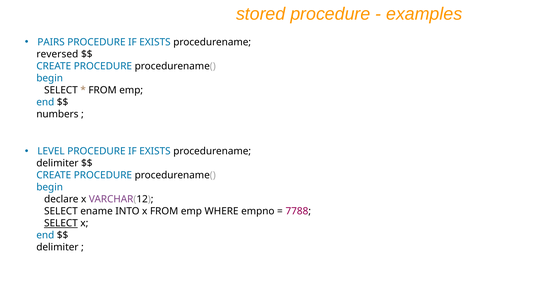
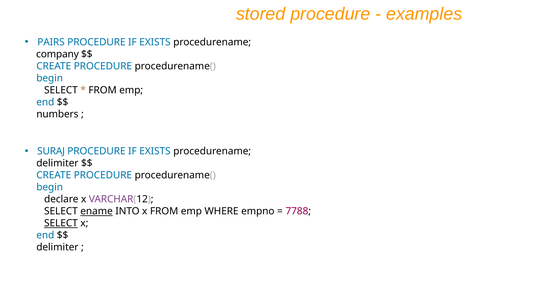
reversed: reversed -> company (57, 54)
LEVEL: LEVEL -> SURAJ (51, 151)
ename underline: none -> present (97, 211)
